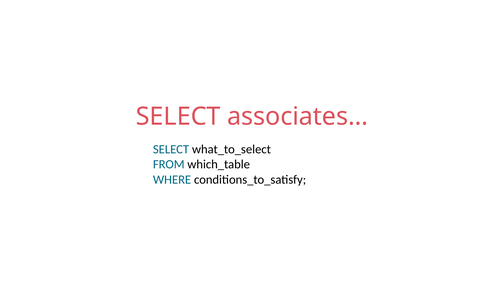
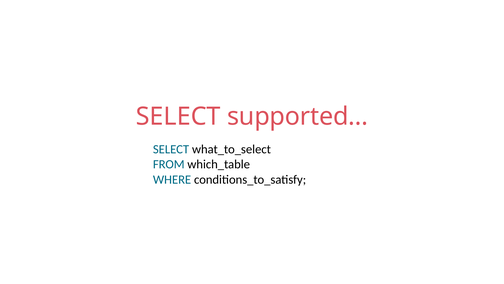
associates…: associates… -> supported… (298, 116)
